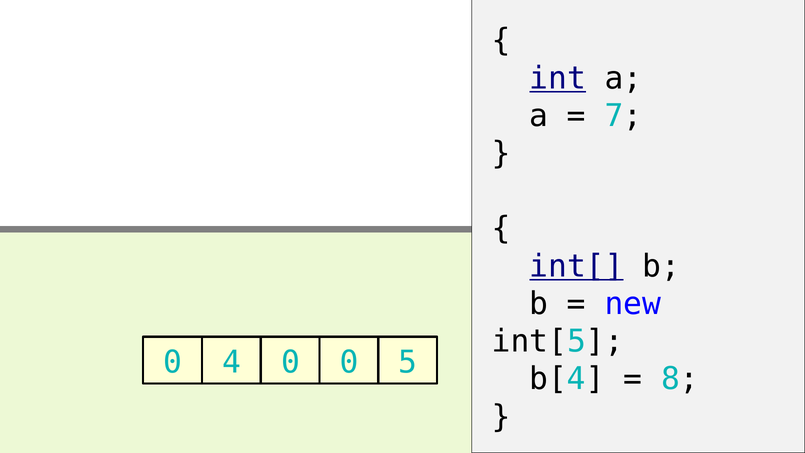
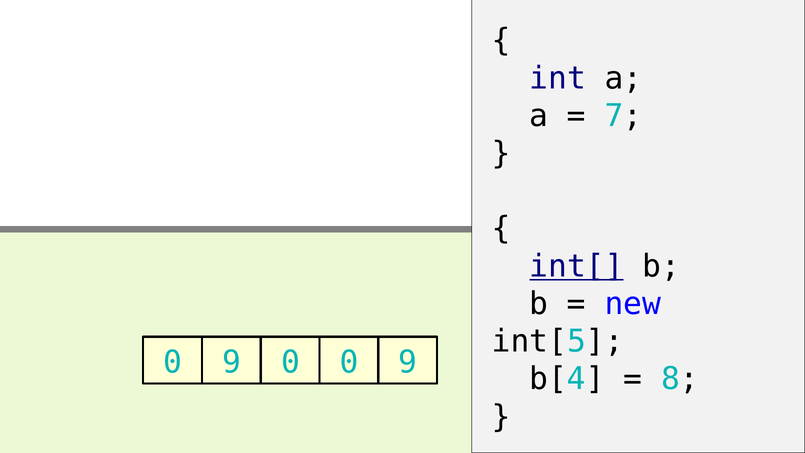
int underline: present -> none (558, 78)
4: 4 -> 9 (231, 362)
0 0 5: 5 -> 9 (408, 362)
